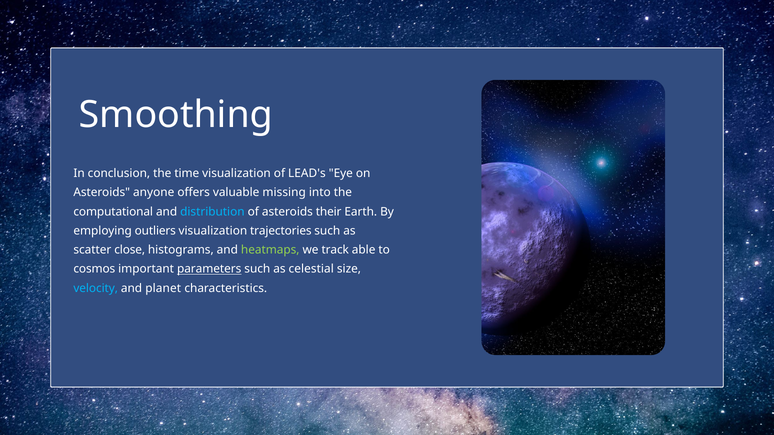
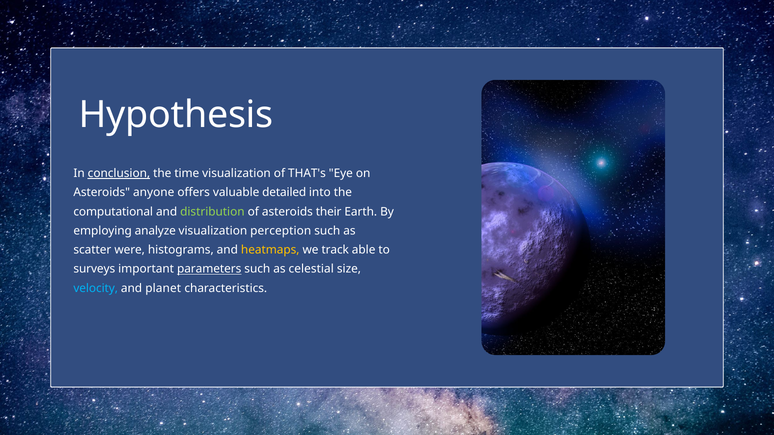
Smoothing: Smoothing -> Hypothesis (176, 115)
conclusion underline: none -> present (119, 174)
LEAD's: LEAD's -> THAT's (307, 174)
missing: missing -> detailed (284, 193)
distribution colour: light blue -> light green (212, 212)
outliers: outliers -> analyze (155, 231)
trajectories: trajectories -> perception (281, 231)
close: close -> were (130, 250)
heatmaps colour: light green -> yellow (270, 250)
cosmos: cosmos -> surveys (94, 269)
